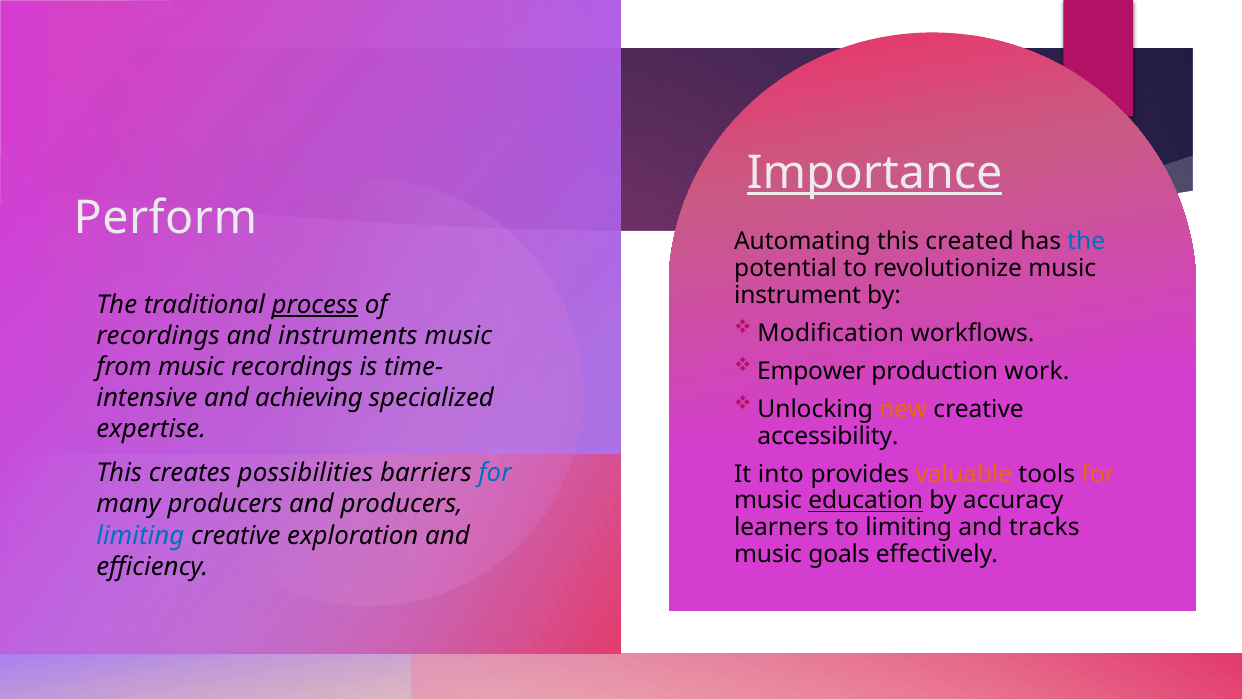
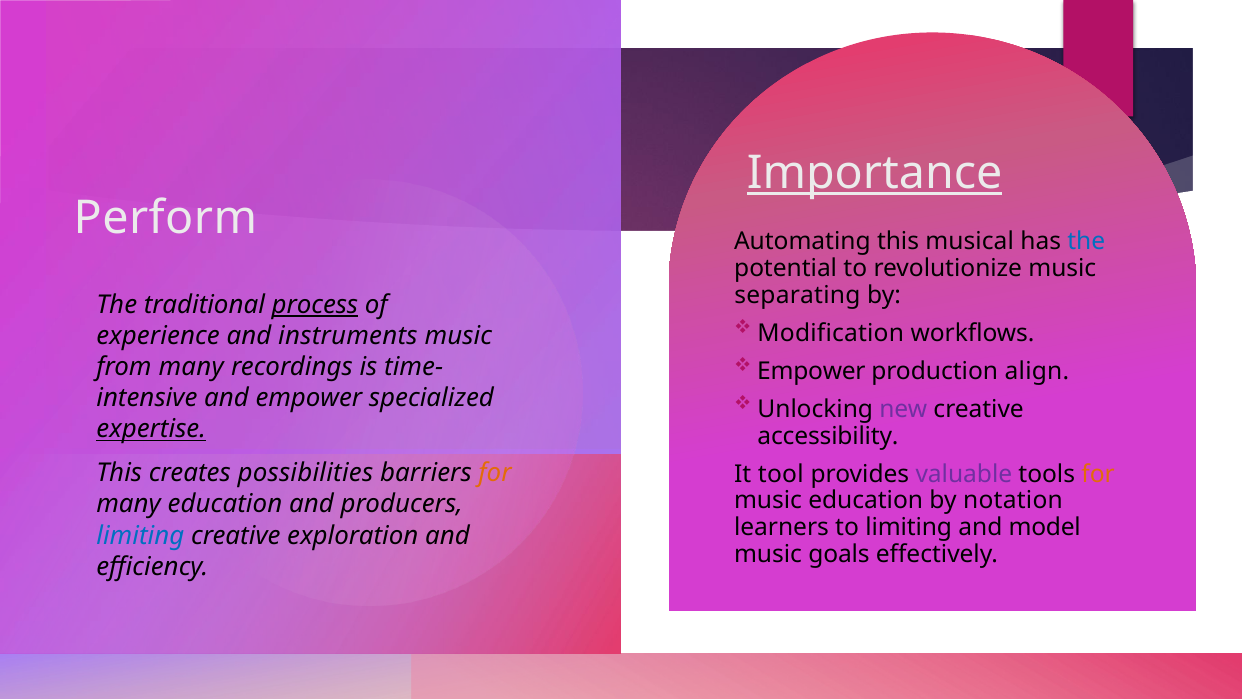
created: created -> musical (970, 242)
instrument: instrument -> separating (797, 295)
recordings: recordings -> experience (158, 336)
work: work -> align (1037, 371)
from music: music -> many (191, 367)
and achieving: achieving -> empower (309, 398)
new colour: orange -> purple (903, 409)
expertise underline: none -> present (151, 429)
for colour: blue -> orange (495, 473)
into: into -> tool (781, 474)
valuable colour: orange -> purple (964, 474)
education underline: present -> none (866, 501)
accuracy: accuracy -> notation (1013, 501)
many producers: producers -> education (225, 504)
tracks: tracks -> model (1045, 527)
